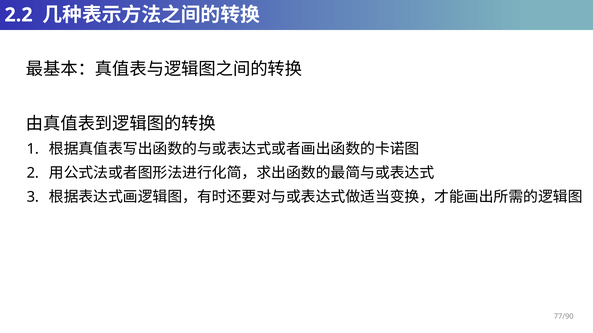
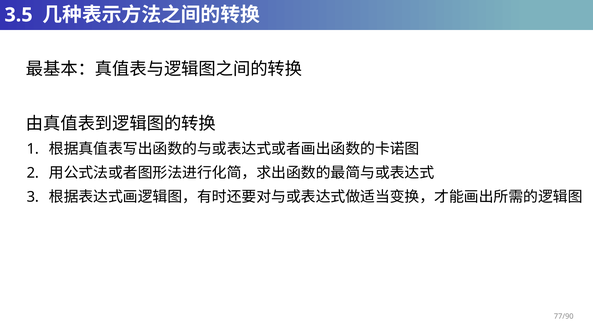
2.2: 2.2 -> 3.5 (19, 15)
